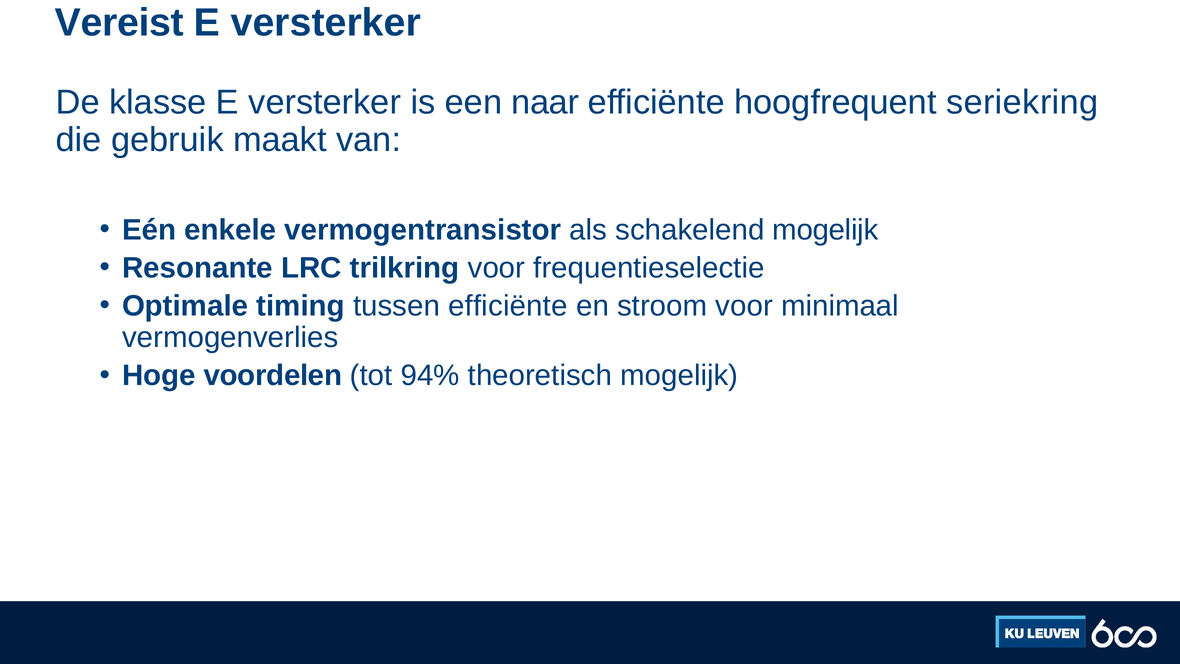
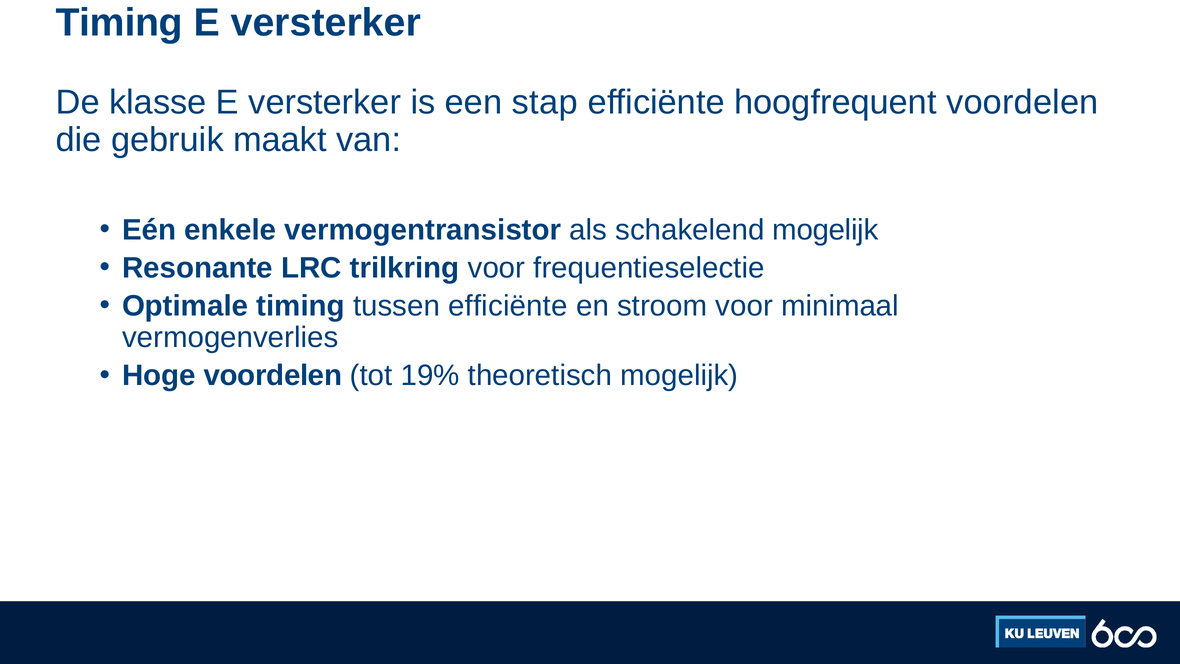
Vereist: Vereist -> Timing (119, 23)
naar: naar -> stap (545, 102)
hoogfrequent seriekring: seriekring -> voordelen (1022, 102)
94%: 94% -> 19% (430, 376)
